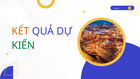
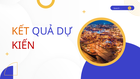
KIẾN colour: green -> red (23, 45)
